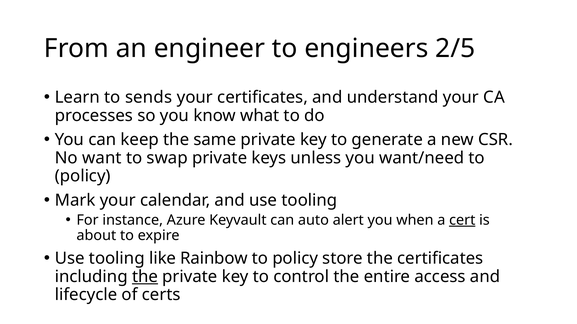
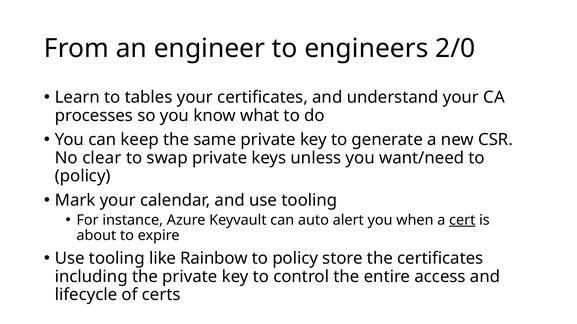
2/5: 2/5 -> 2/0 (455, 48)
sends: sends -> tables (149, 98)
want: want -> clear (102, 158)
the underline: present -> none (145, 277)
